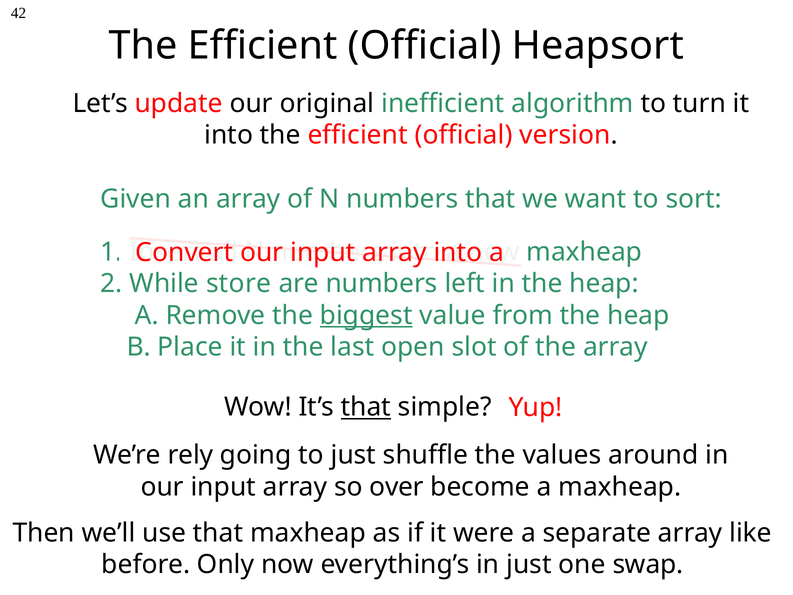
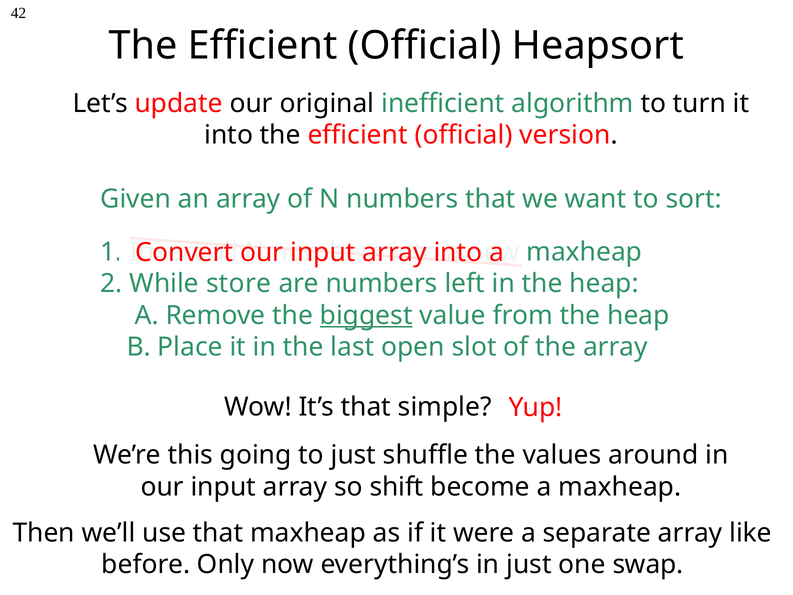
that underline: present -> none (366, 407)
rely: rely -> this (190, 455)
over: over -> shift (397, 487)
